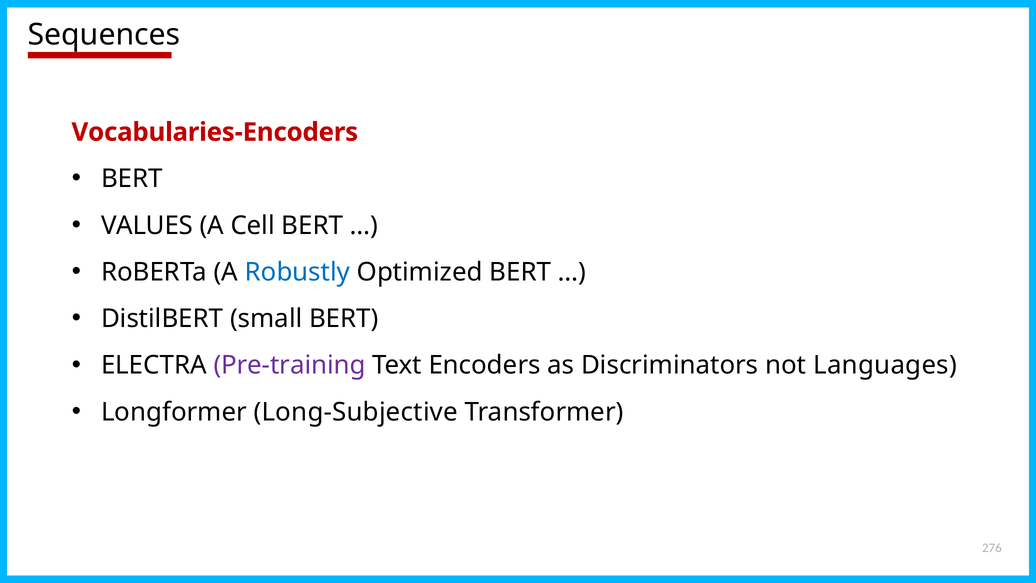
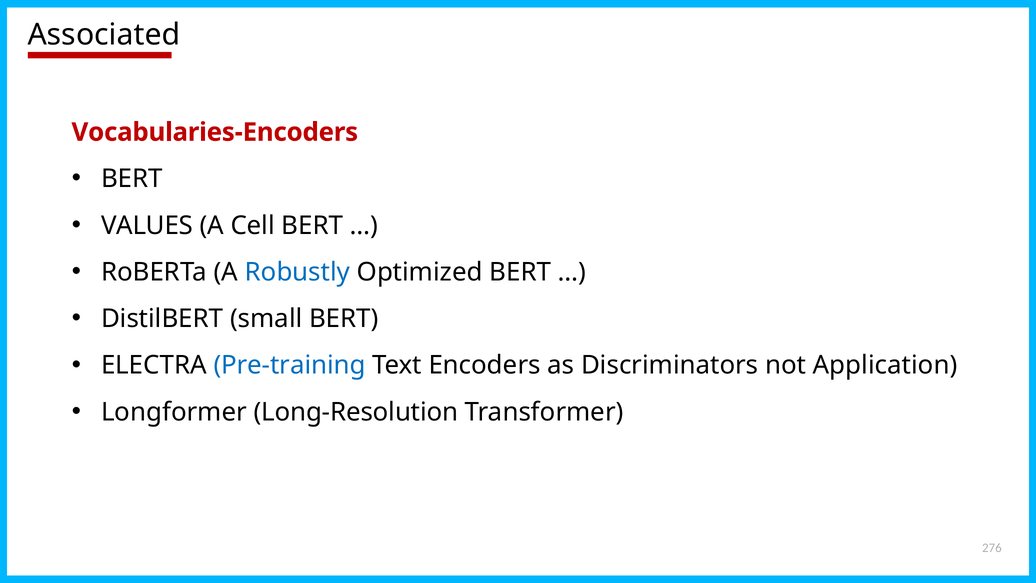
Sequences: Sequences -> Associated (104, 35)
Pre-training colour: purple -> blue (290, 365)
Languages: Languages -> Application (885, 365)
Long-Subjective: Long-Subjective -> Long-Resolution (356, 412)
